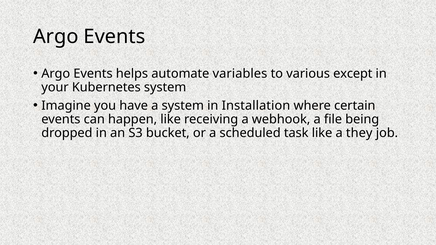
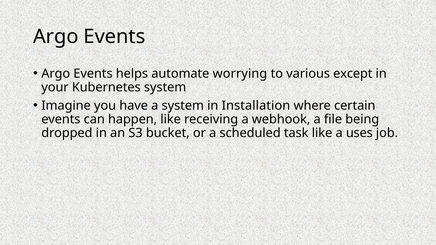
variables: variables -> worrying (240, 74)
they: they -> uses (359, 133)
